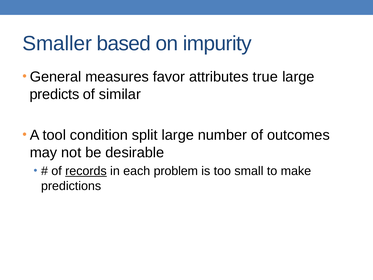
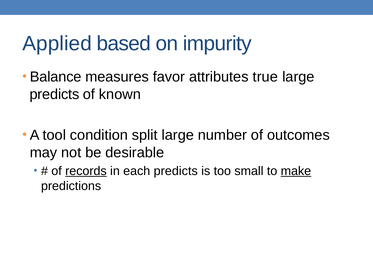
Smaller: Smaller -> Applied (57, 43)
General: General -> Balance (56, 77)
similar: similar -> known (120, 94)
each problem: problem -> predicts (176, 171)
make underline: none -> present (296, 171)
